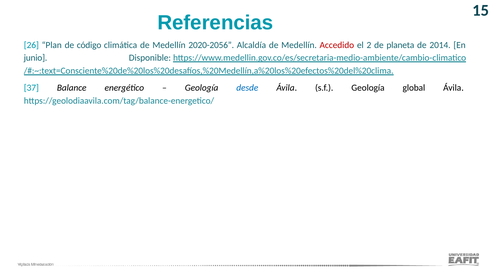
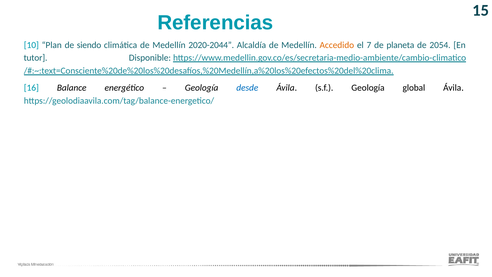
26: 26 -> 10 (31, 45)
código: código -> siendo (89, 45)
2020-2056: 2020-2056 -> 2020-2044 (211, 45)
Accedido colour: red -> orange (337, 45)
2: 2 -> 7 (369, 45)
2014: 2014 -> 2054 (440, 45)
junio: junio -> tutor (36, 58)
37: 37 -> 16 (31, 88)
